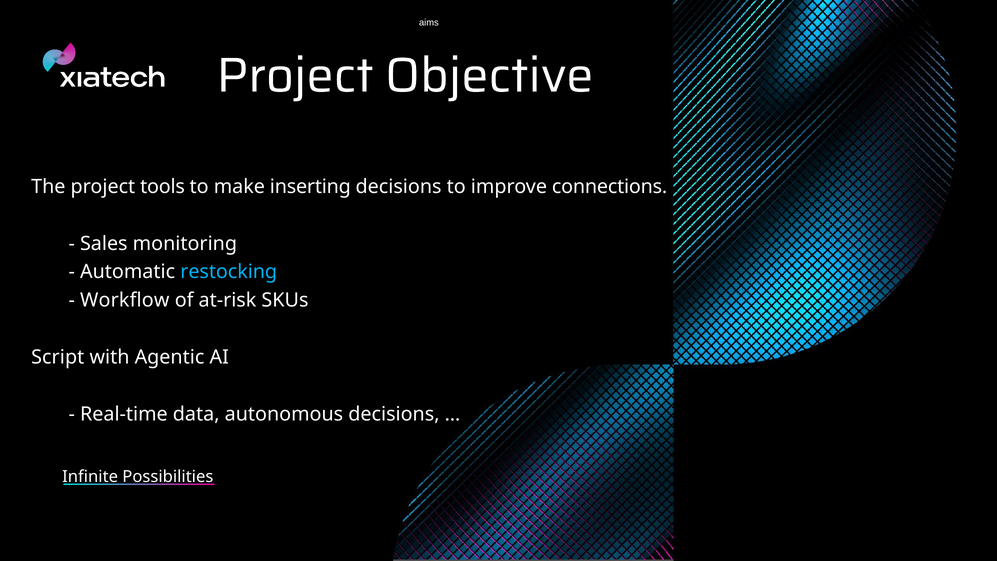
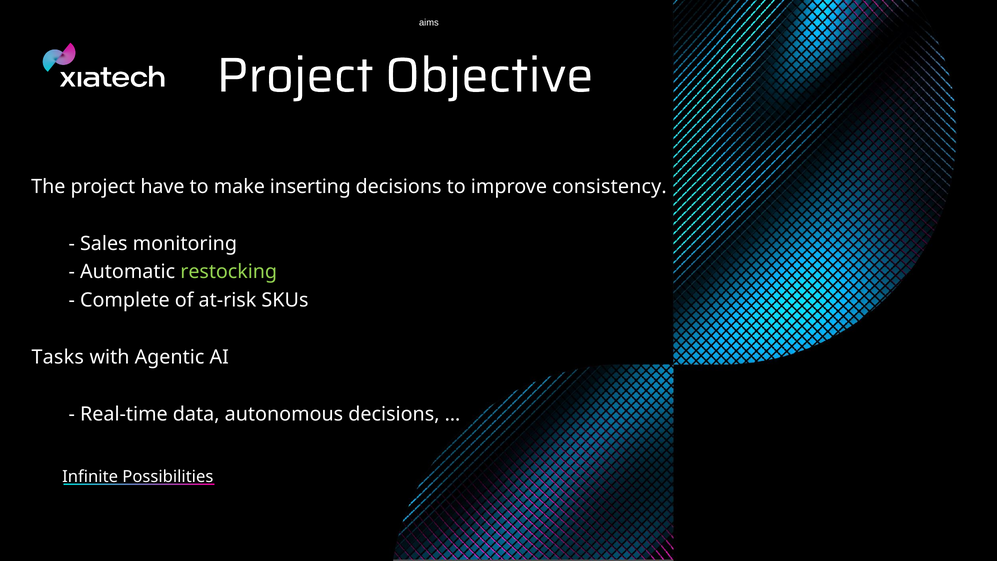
tools: tools -> have (162, 187)
connections: connections -> consistency (609, 187)
restocking colour: light blue -> light green (229, 272)
Workflow: Workflow -> Complete (125, 300)
Script: Script -> Tasks (58, 357)
